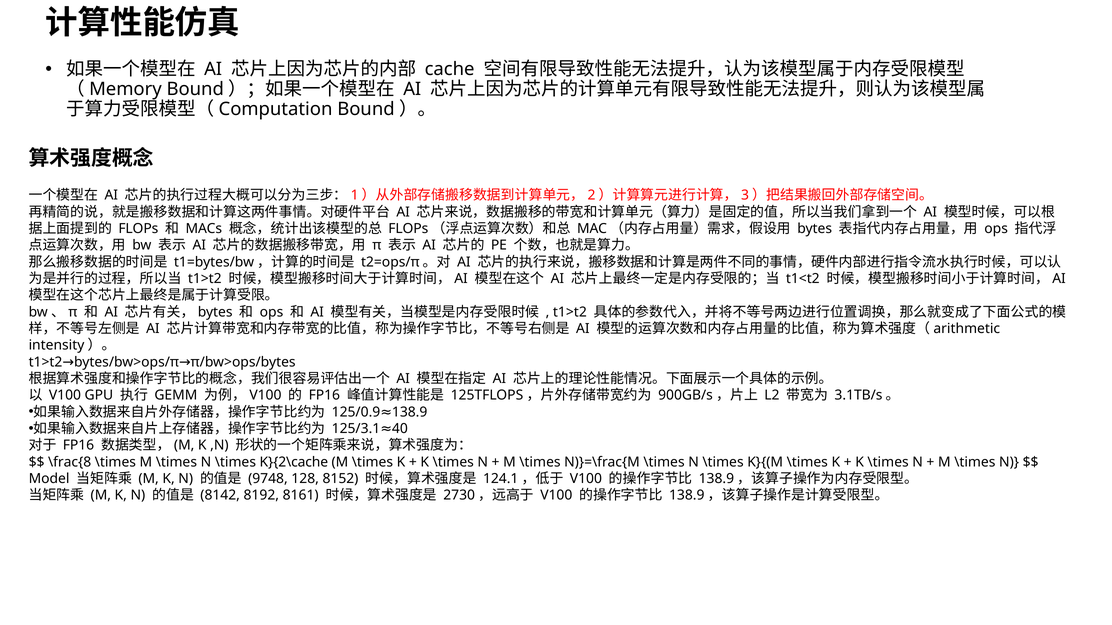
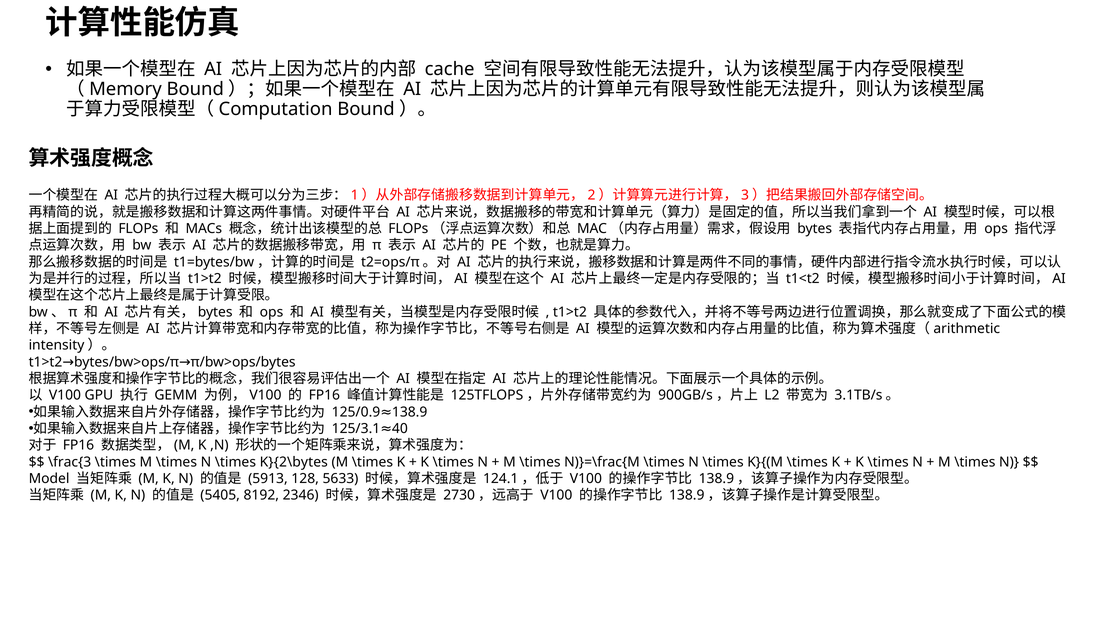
\frac{8: \frac{8 -> \frac{3 (70, 462)
K}{2\cache: K}{2\cache -> K}{2\bytes (294, 462)
9748: 9748 -> 5913 (268, 479)
8152: 8152 -> 5633 (340, 479)
8142: 8142 -> 5405 (220, 496)
8161: 8161 -> 2346 (301, 496)
